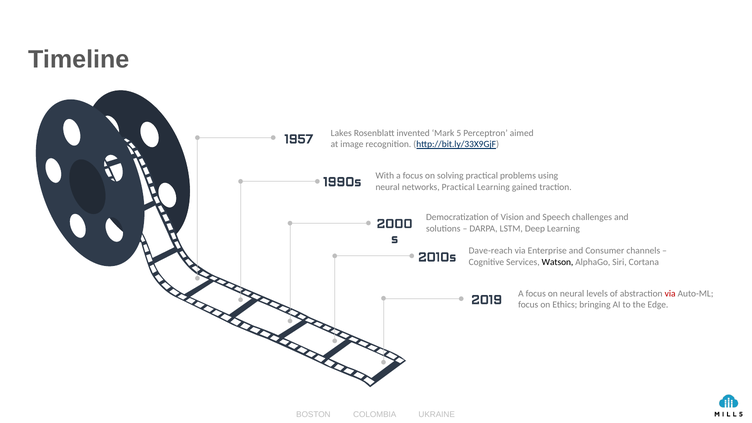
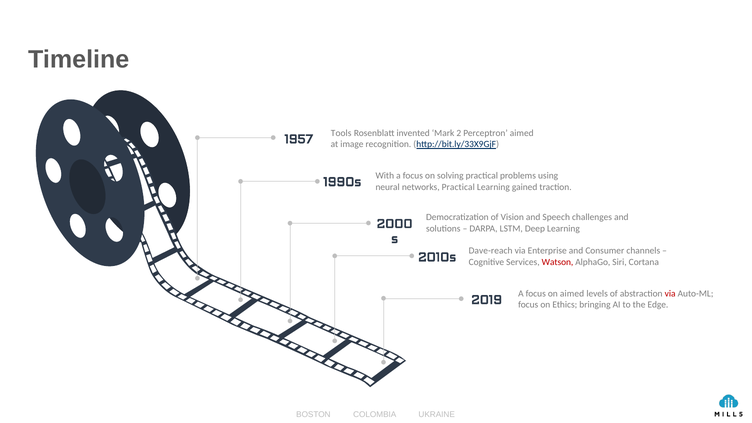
Lakes: Lakes -> Tools (341, 133)
5: 5 -> 2 (459, 133)
Watson colour: black -> red (557, 262)
on neural: neural -> aimed (572, 293)
